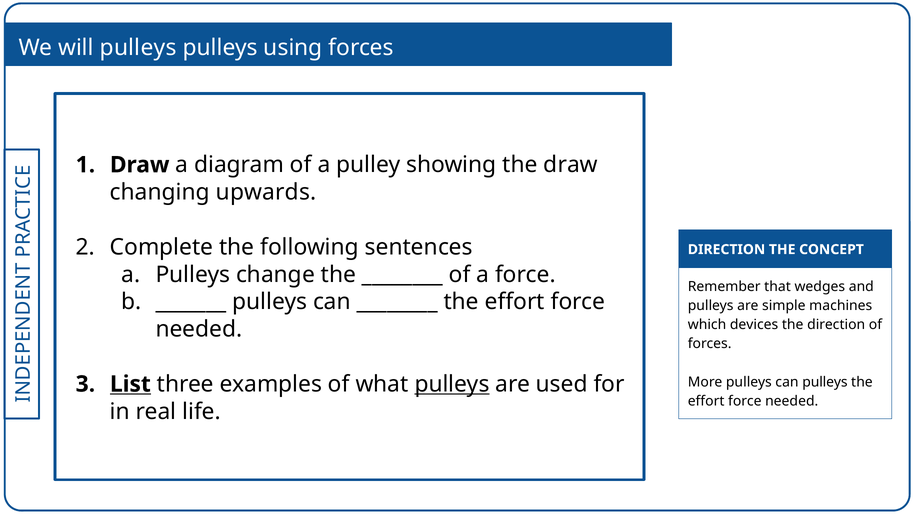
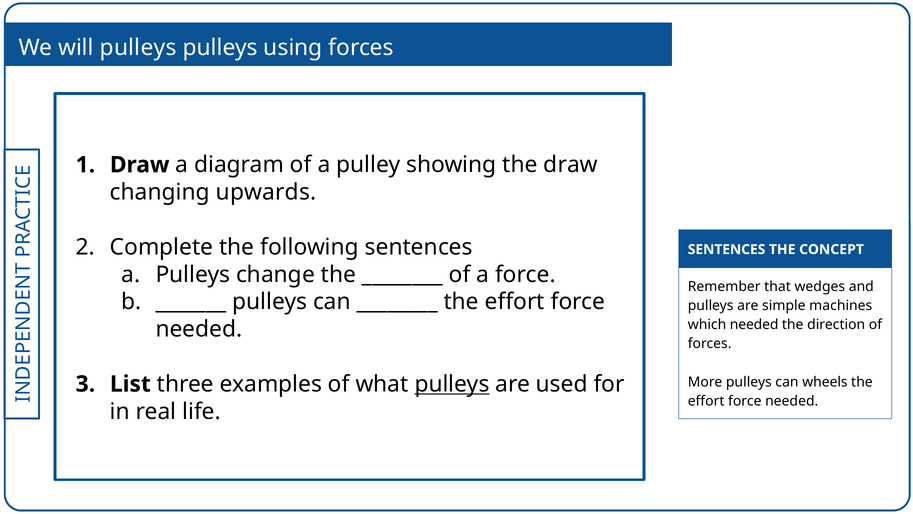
DIRECTION: DIRECTION -> SENTENCES (727, 249)
which devices: devices -> needed (754, 325)
can pulleys: pulleys -> wheels (825, 382)
List underline: present -> none (130, 384)
